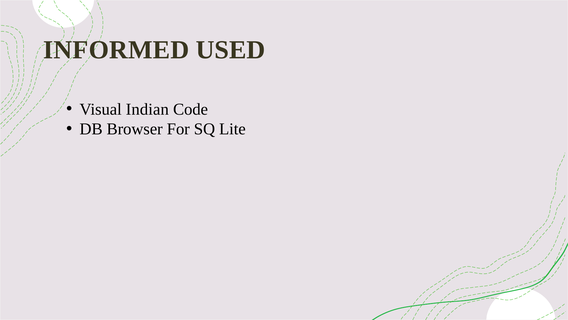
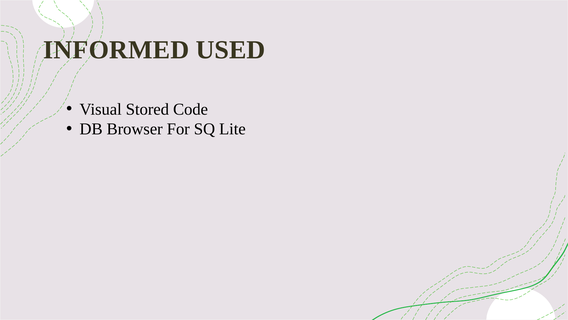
Indian: Indian -> Stored (147, 109)
